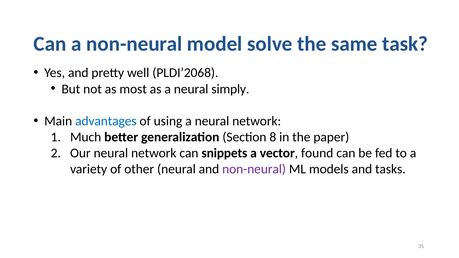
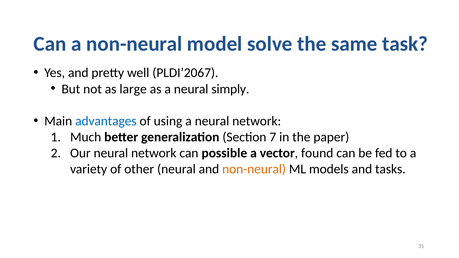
PLDI’2068: PLDI’2068 -> PLDI’2067 (185, 73)
most: most -> large (133, 89)
8: 8 -> 7 (273, 137)
snippets: snippets -> possible (224, 153)
non-neural colour: purple -> orange (254, 169)
